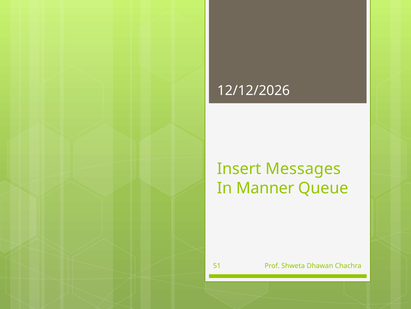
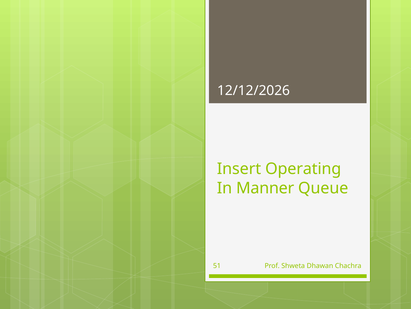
Messages: Messages -> Operating (303, 169)
